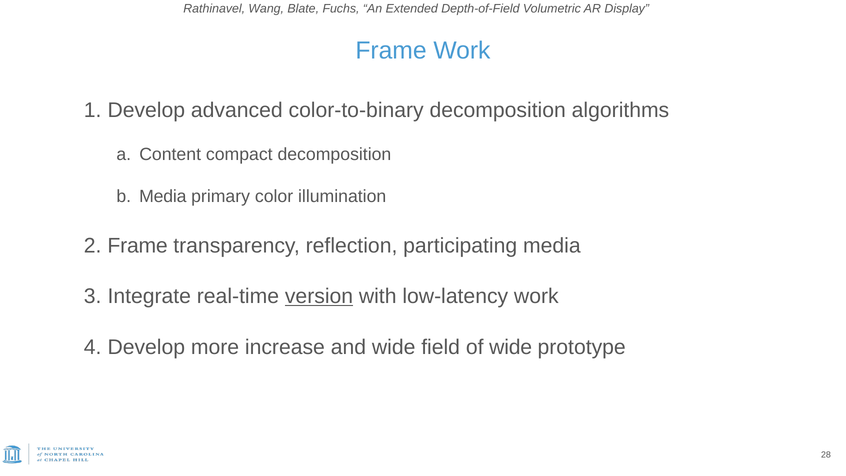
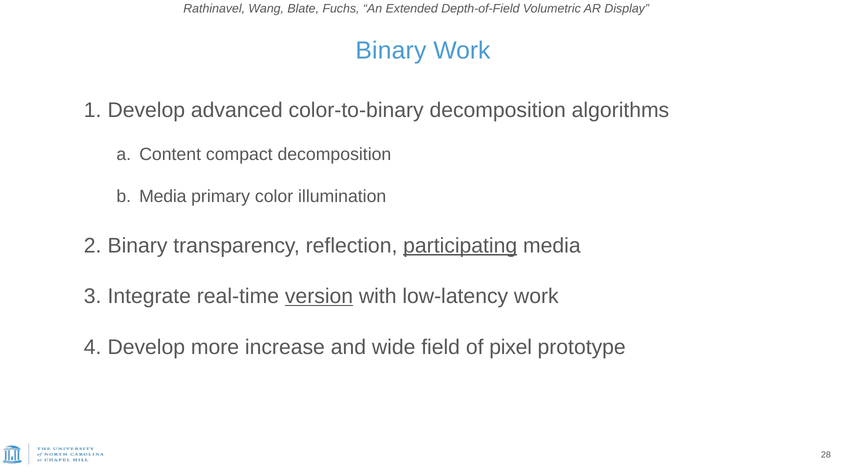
Frame: Frame -> Binary (391, 51)
Frame: Frame -> Binary (138, 246)
participating underline: none -> present (460, 246)
of wide: wide -> pixel (511, 347)
